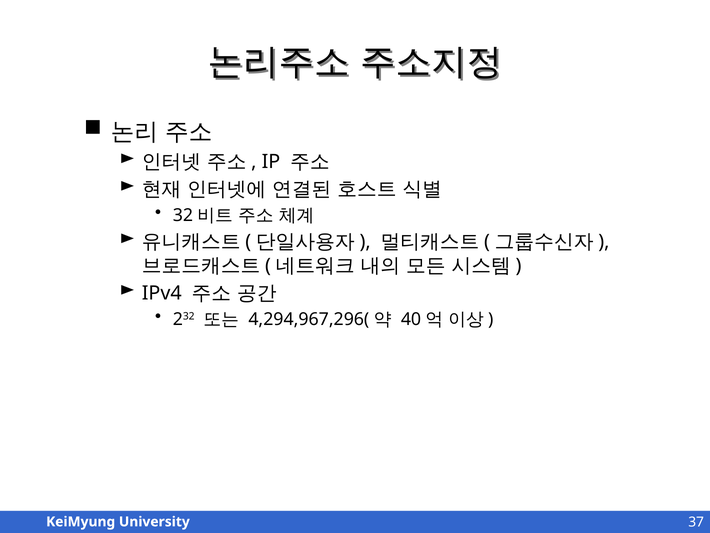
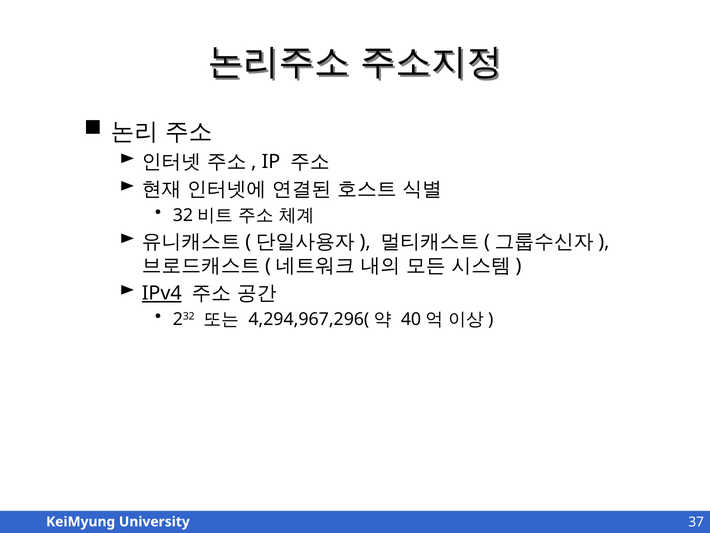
IPv4 underline: none -> present (162, 293)
